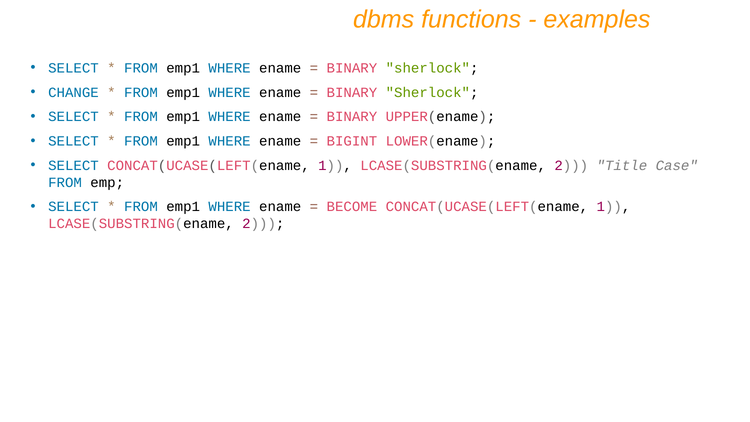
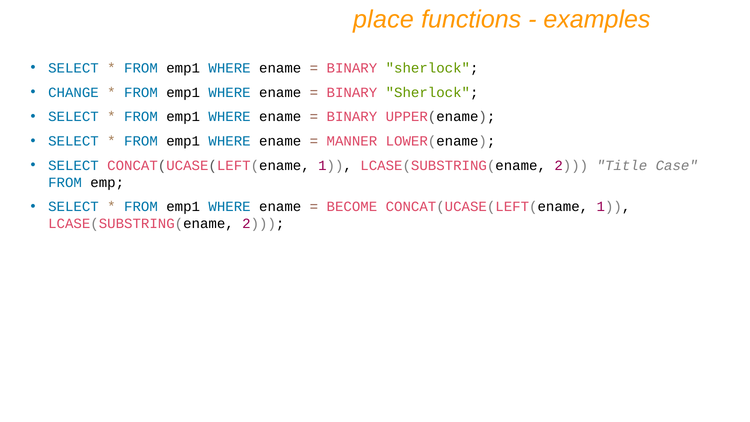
dbms: dbms -> place (383, 20)
BIGINT: BIGINT -> MANNER (352, 141)
